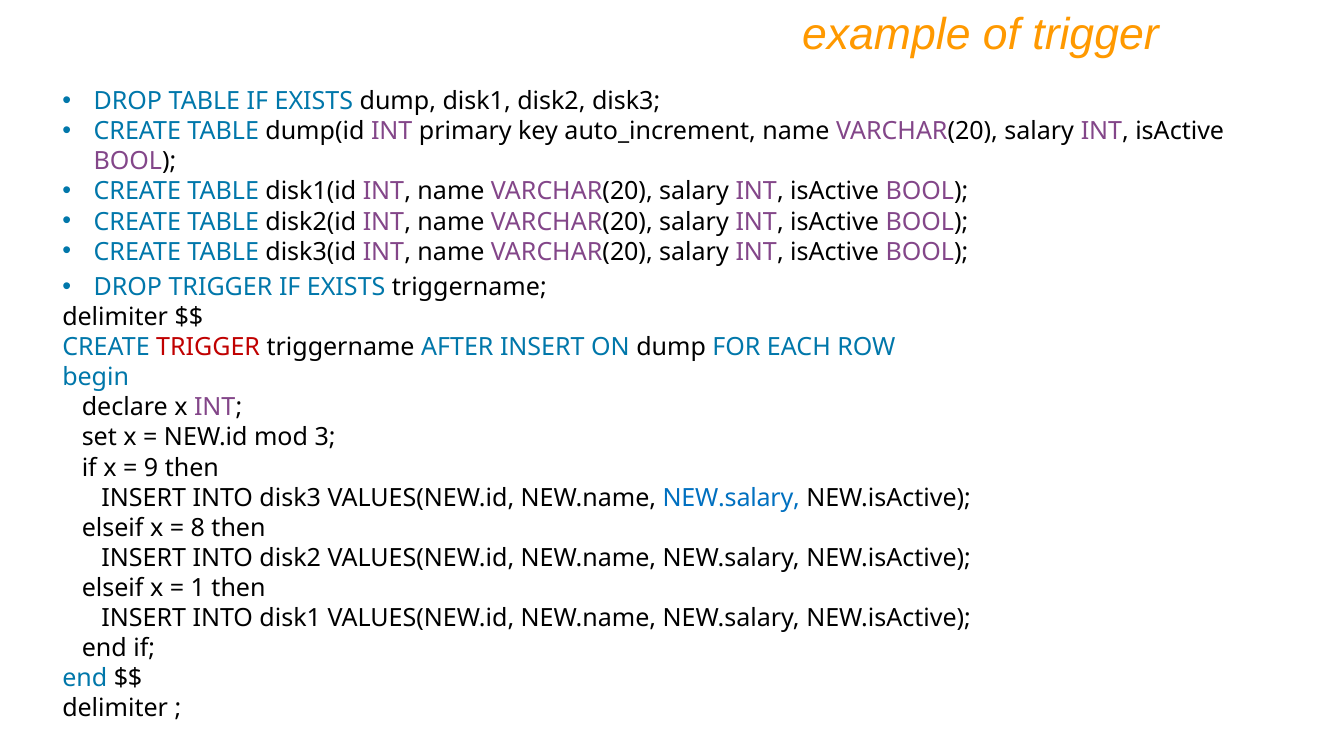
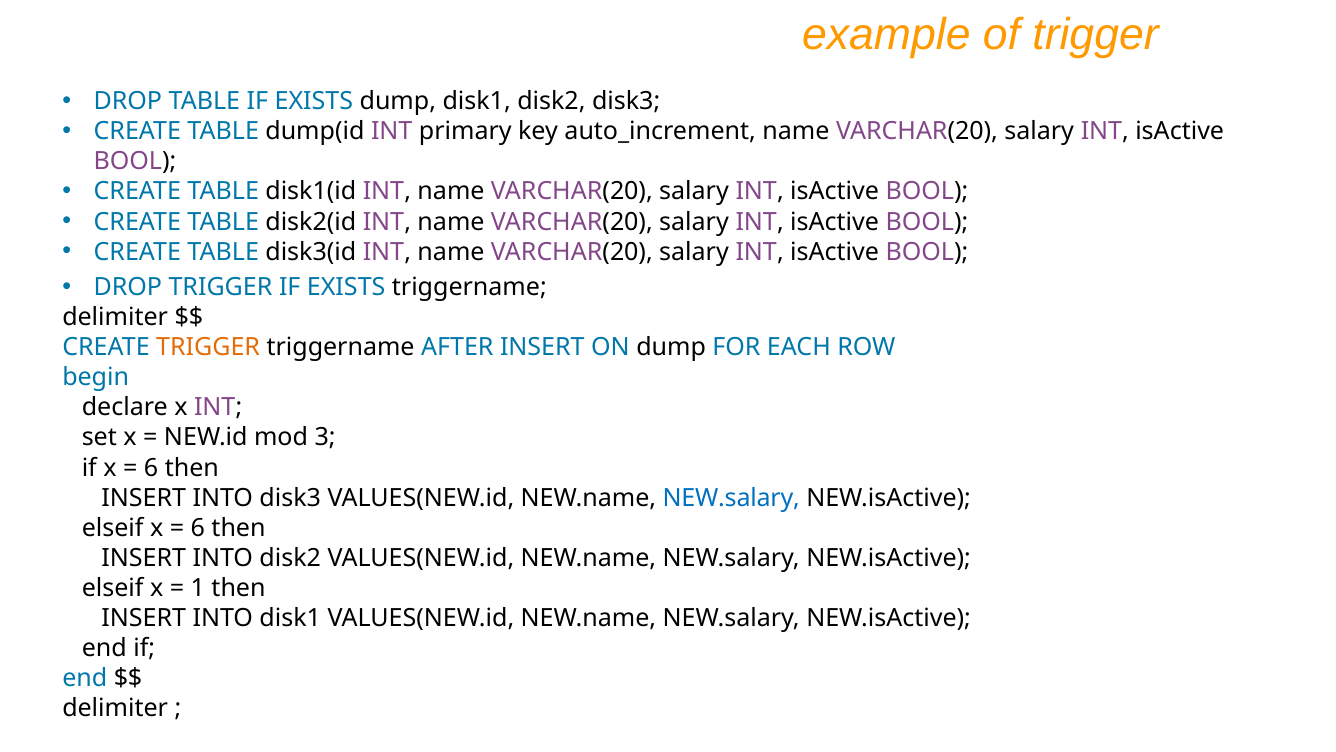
TRIGGER colour: red -> orange (208, 347)
9: 9 -> 6 (151, 467)
8: 8 -> 6 (198, 528)
